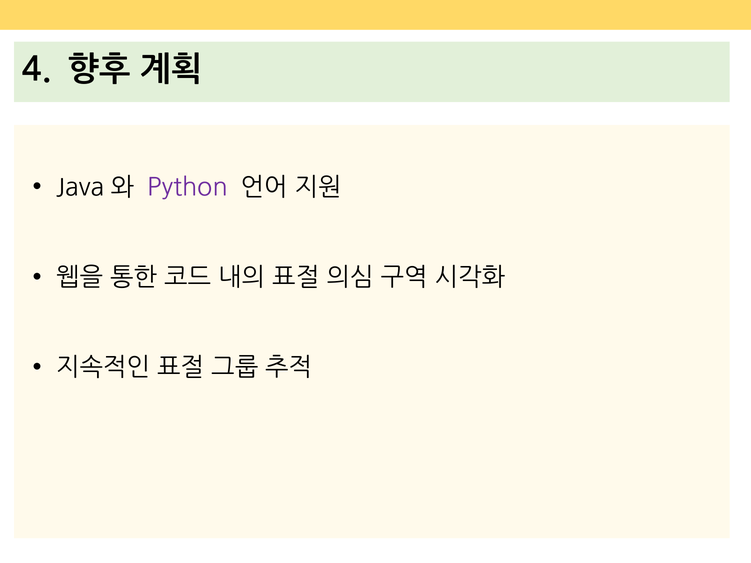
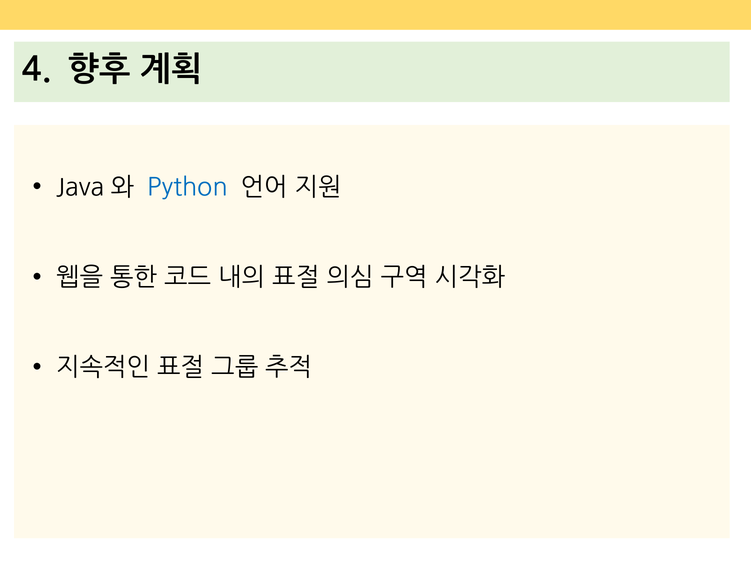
Python colour: purple -> blue (187, 188)
